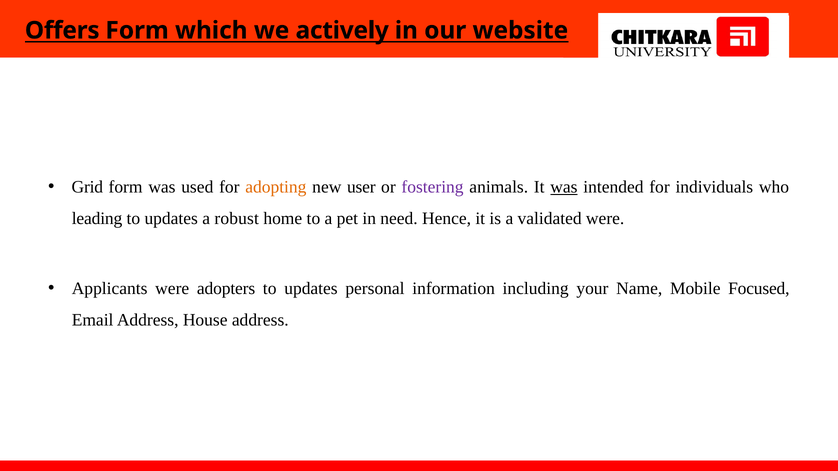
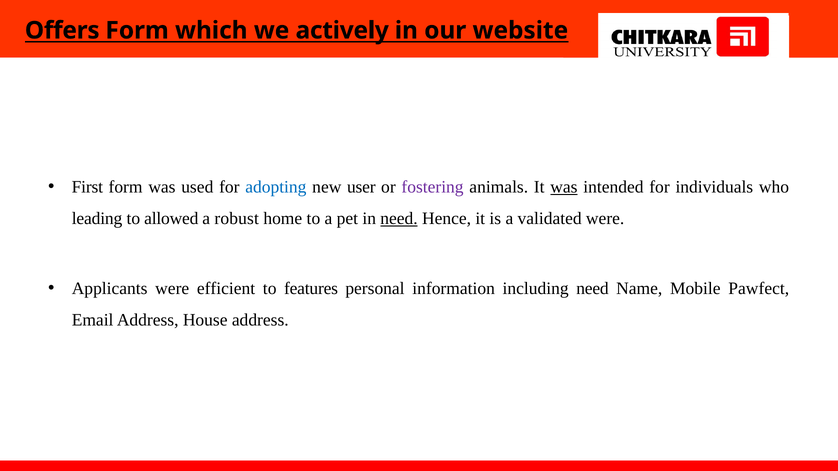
Grid: Grid -> First (87, 187)
adopting colour: orange -> blue (276, 187)
updates: updates -> allowed (171, 219)
need underline: none -> present (399, 219)
adopters: adopters -> efficient (226, 289)
updates: updates -> features (311, 289)
including your: your -> need (592, 289)
Focused: Focused -> Pawfect (759, 289)
